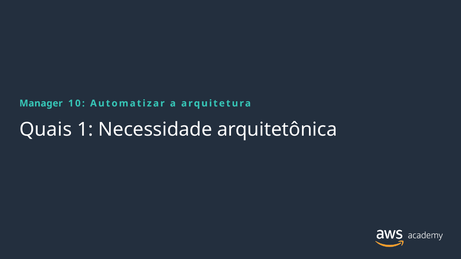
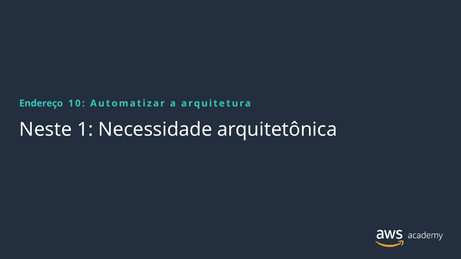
Manager: Manager -> Endereço (41, 103)
Quais: Quais -> Neste (46, 130)
